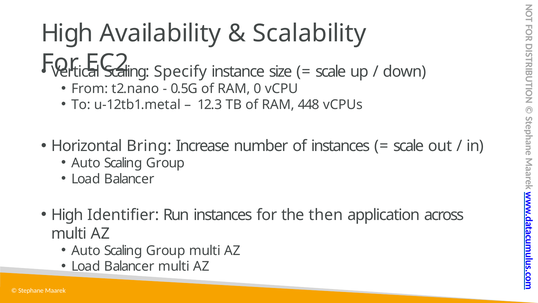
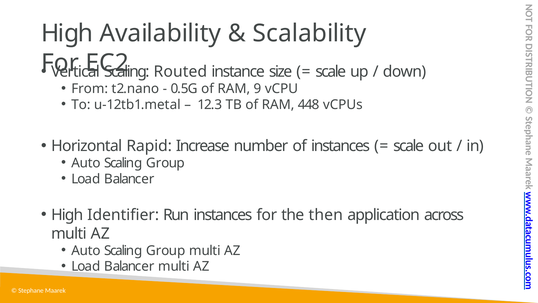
Specify: Specify -> Routed (180, 72)
0: 0 -> 9 (257, 89)
Bring: Bring -> Rapid (149, 146)
